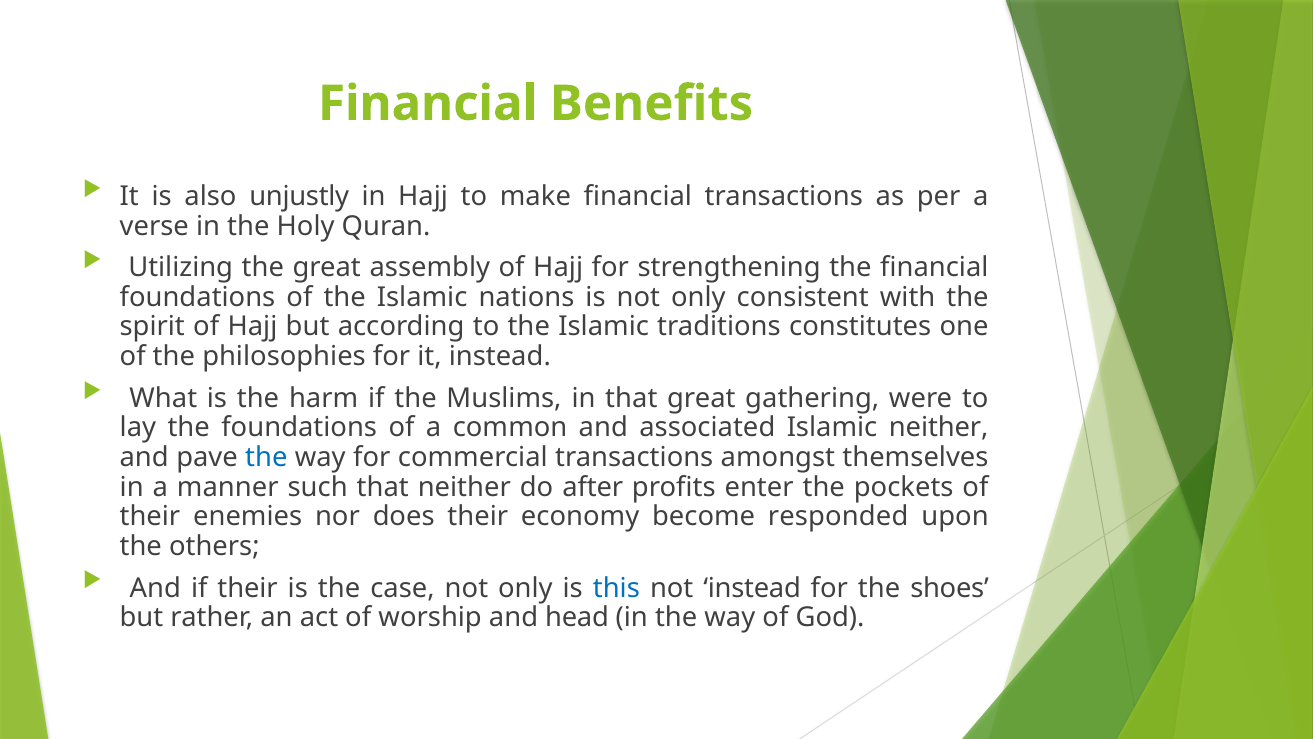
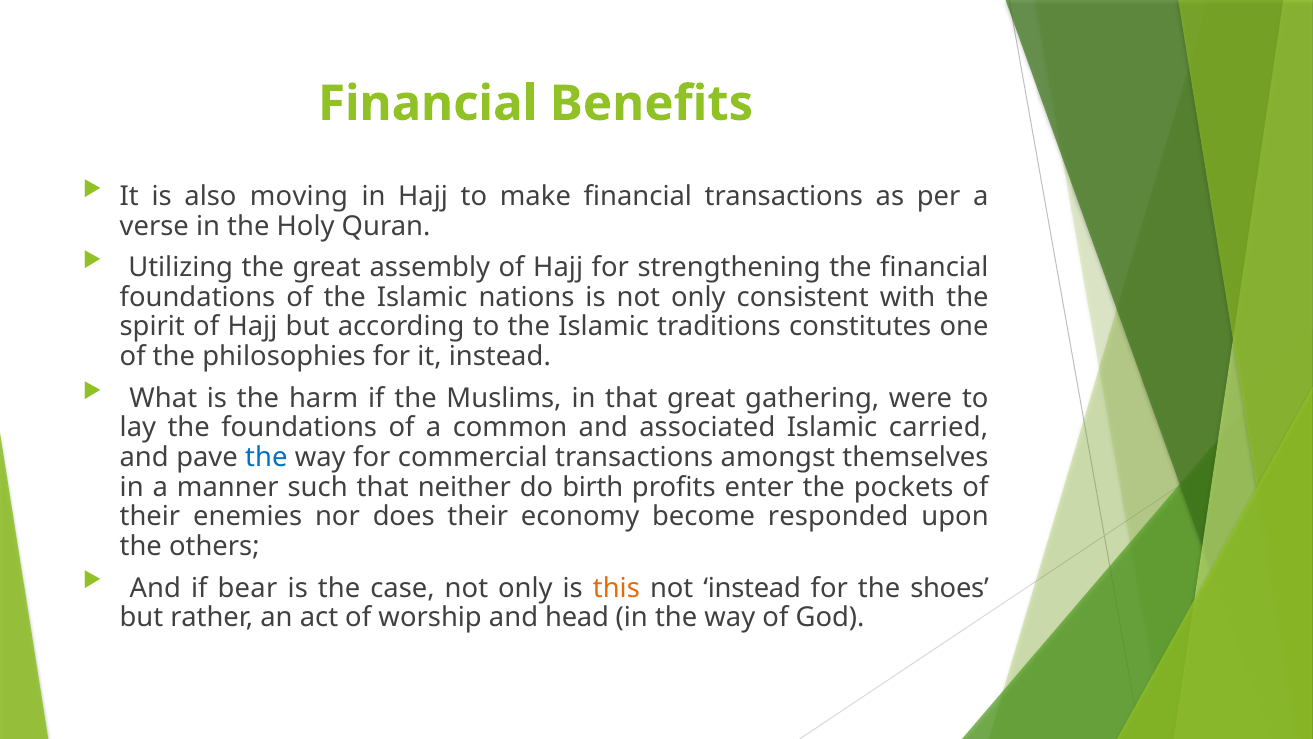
unjustly: unjustly -> moving (299, 196)
Islamic neither: neither -> carried (939, 428)
after: after -> birth (593, 487)
if their: their -> bear (247, 588)
this colour: blue -> orange (616, 588)
